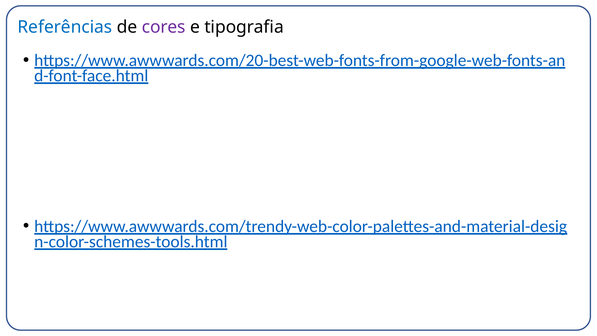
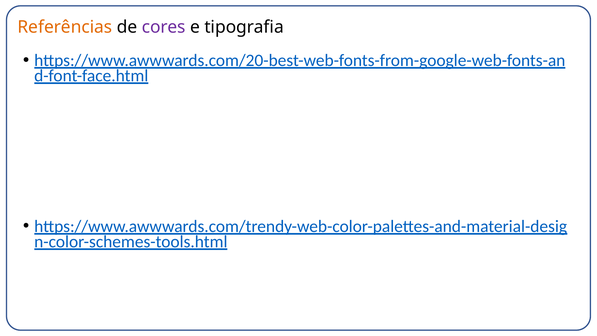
Referências colour: blue -> orange (65, 27)
